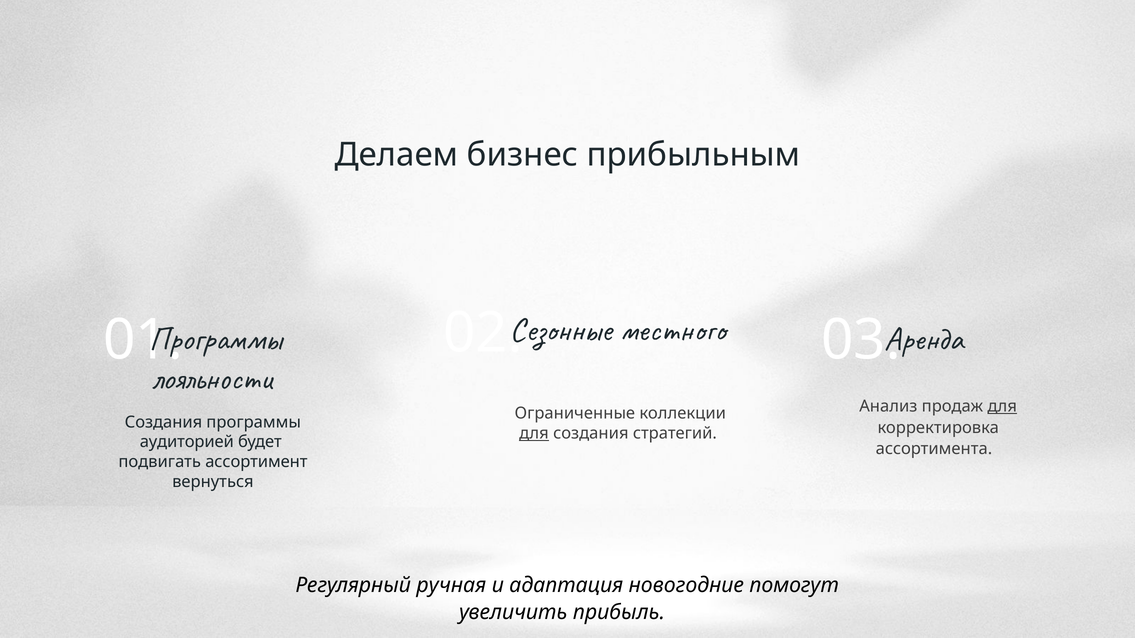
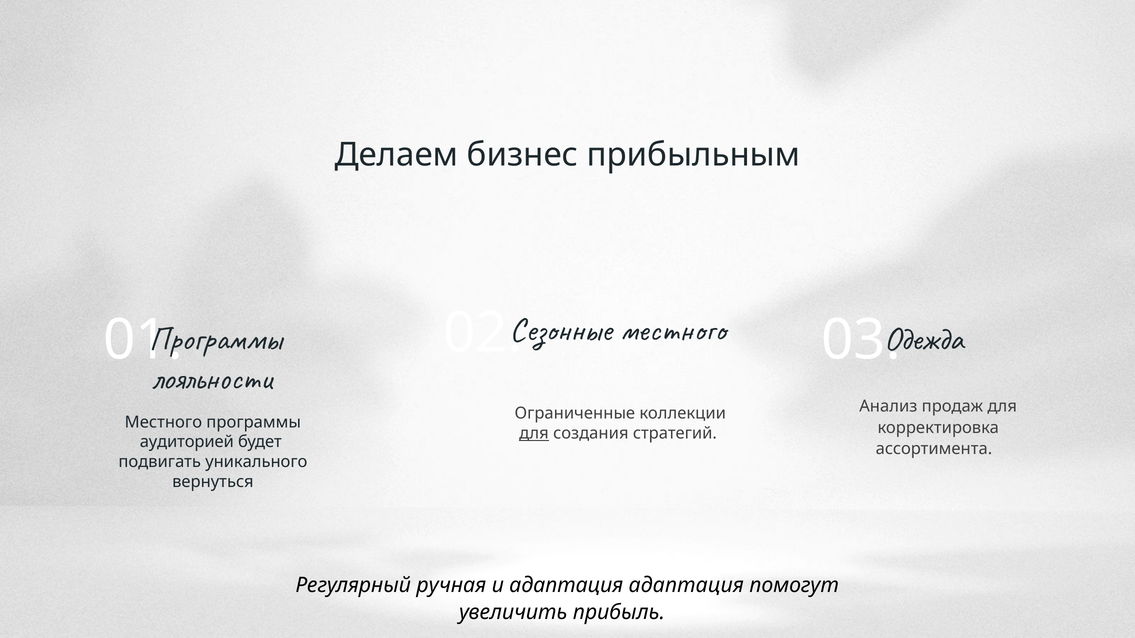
Аренда: Аренда -> Одежда (924, 339)
для underline: present -> none (1002, 407)
Создания: Создания -> Местного (163, 422)
ассортимент: ассортимент -> уникального (256, 462)
адаптация новогодние: новогодние -> адаптация (686, 585)
